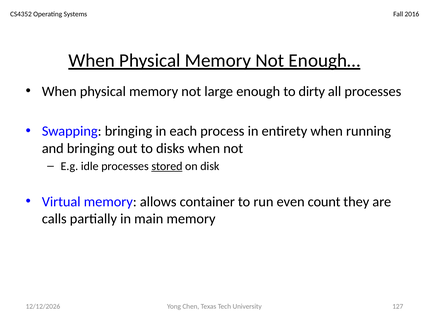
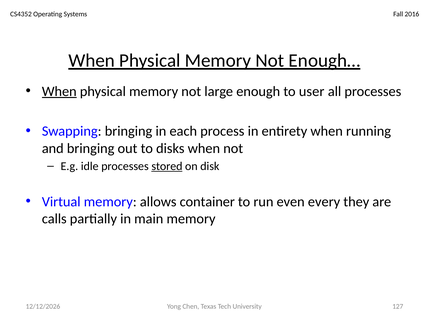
When underline: none -> present (59, 92)
dirty: dirty -> user (312, 92)
count: count -> every (324, 202)
